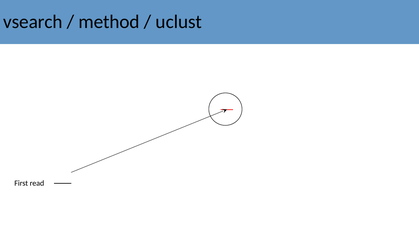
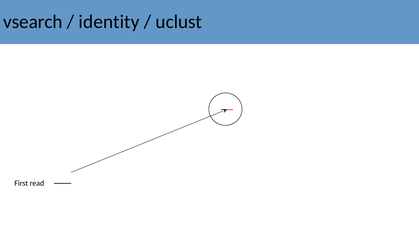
method: method -> identity (109, 22)
